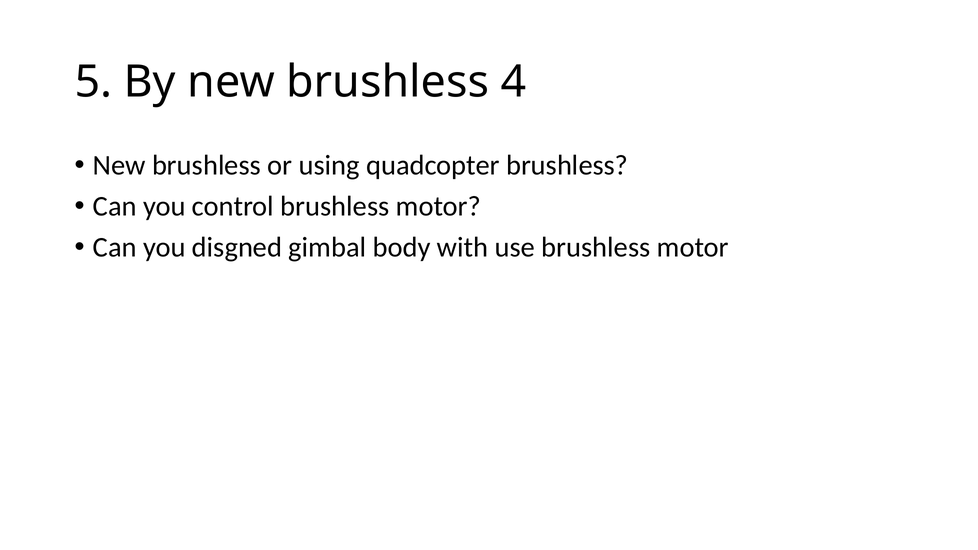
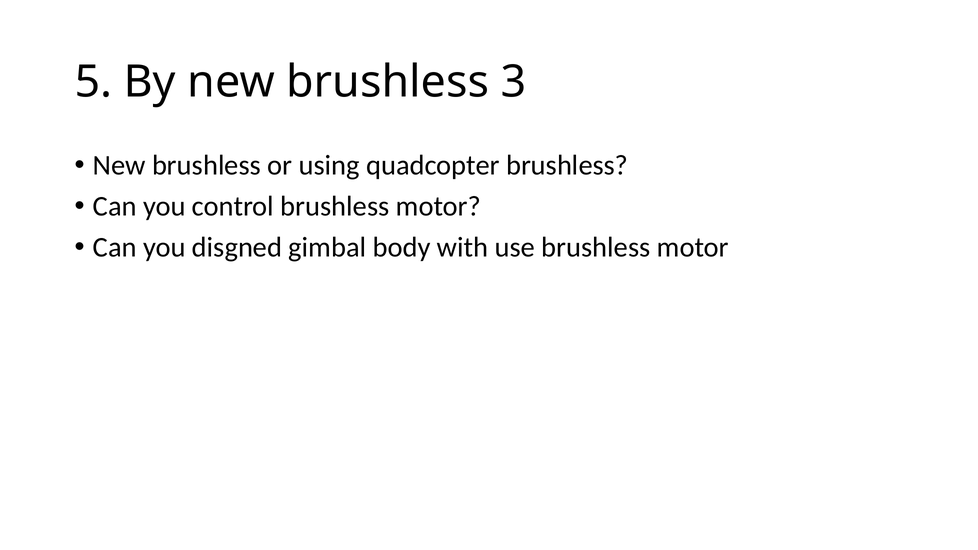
4: 4 -> 3 (514, 82)
